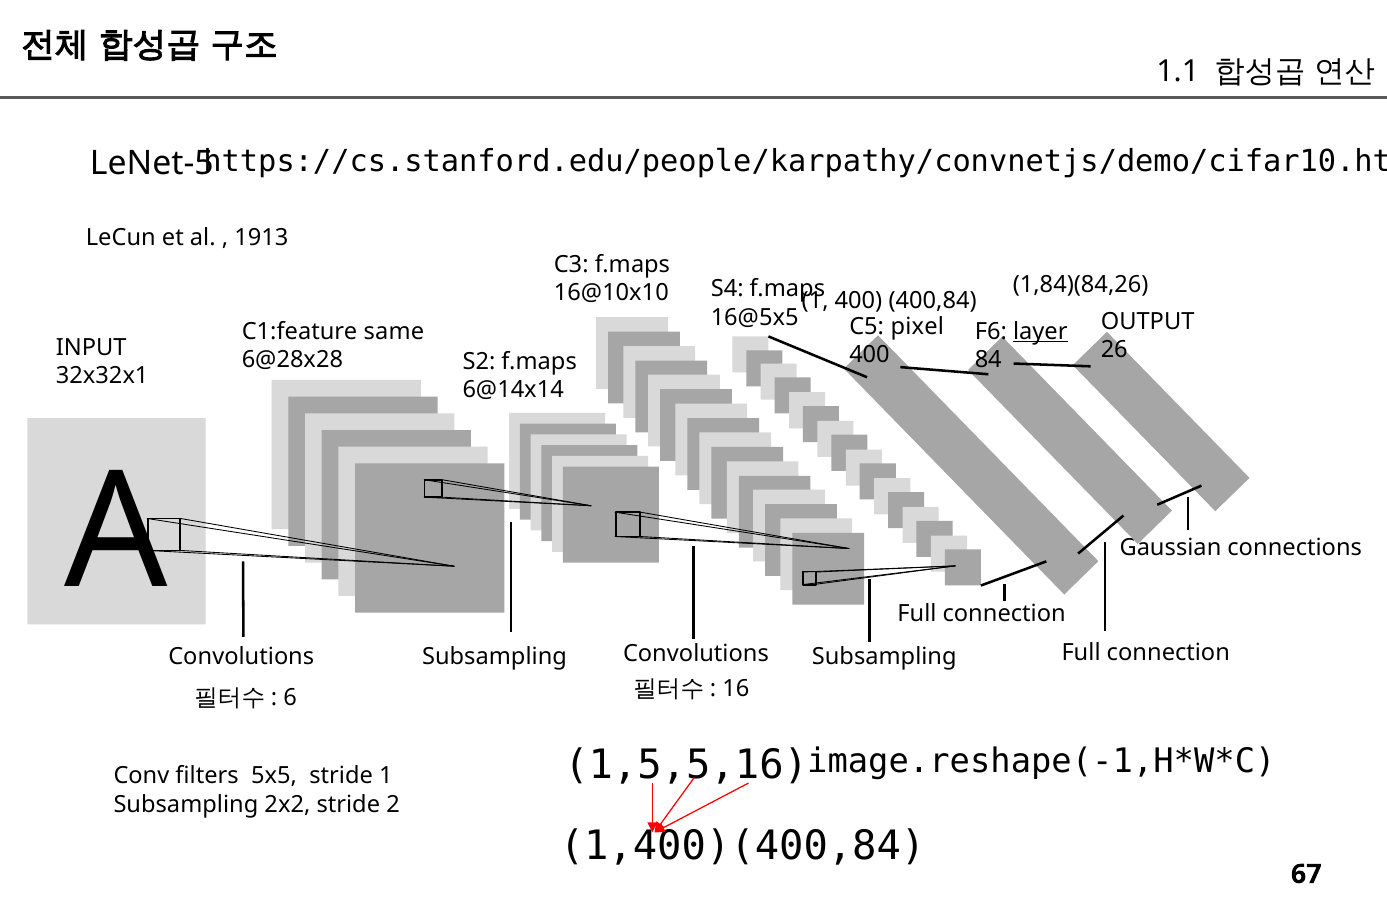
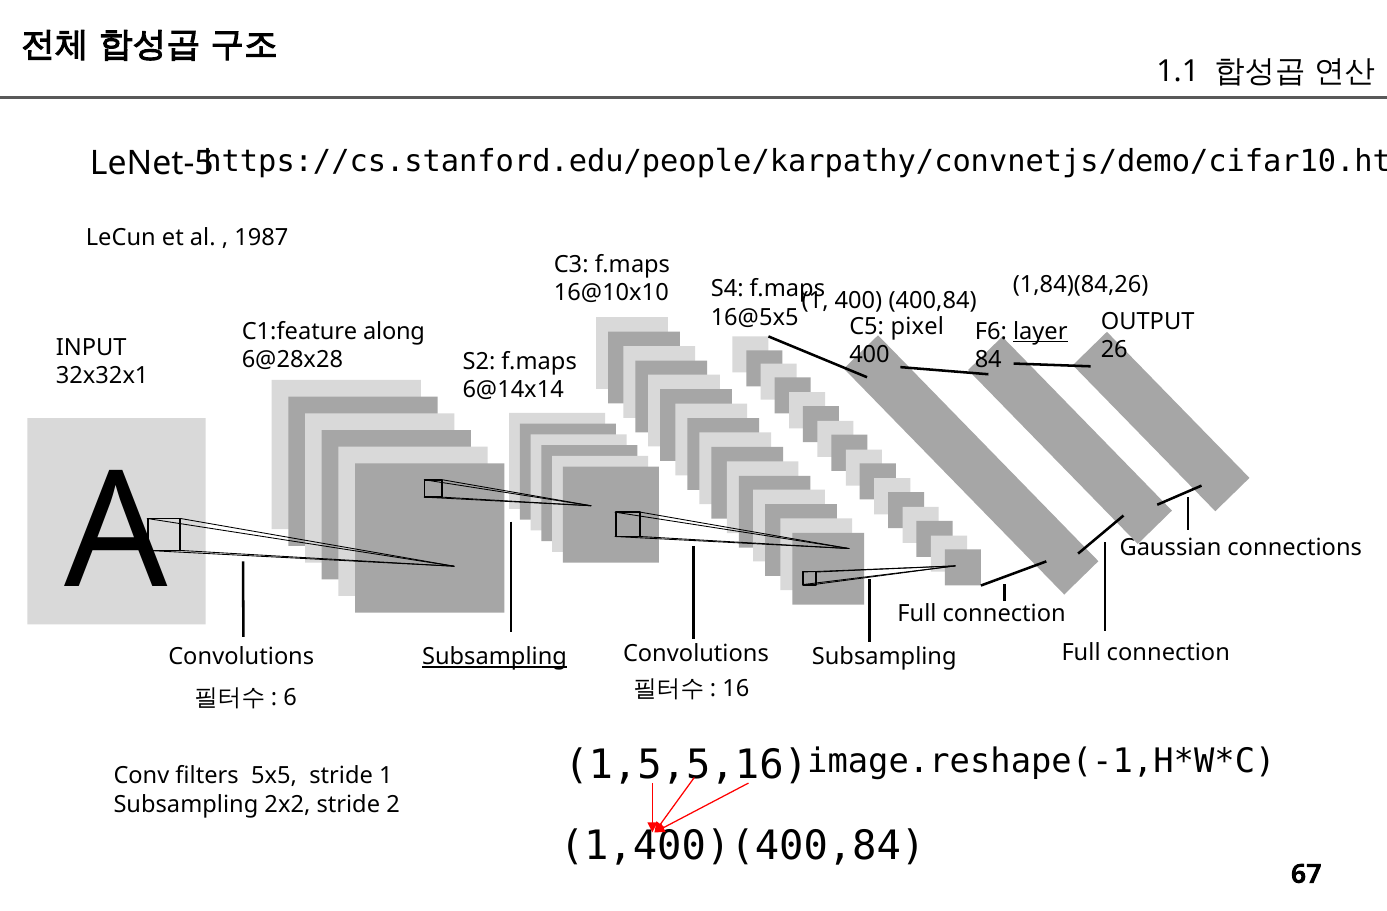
1913: 1913 -> 1987 (261, 238)
same: same -> along (394, 331)
Subsampling underline: none -> present (494, 657)
